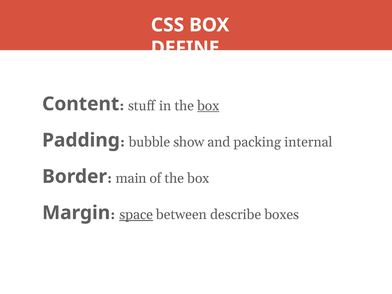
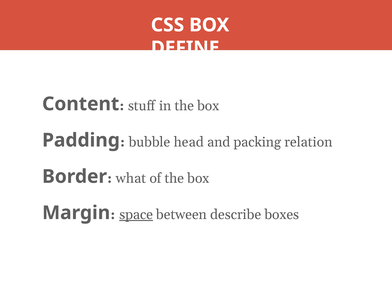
box underline: present -> none (208, 106)
show: show -> head (189, 142)
internal: internal -> relation (308, 142)
main: main -> what (131, 178)
